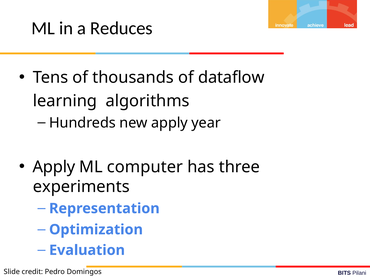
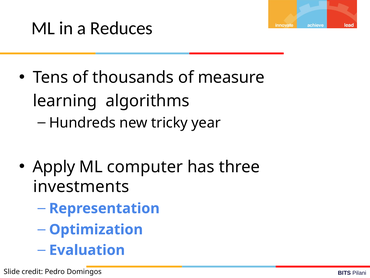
dataflow: dataflow -> measure (231, 77)
new apply: apply -> tricky (169, 123)
experiments: experiments -> investments (81, 186)
